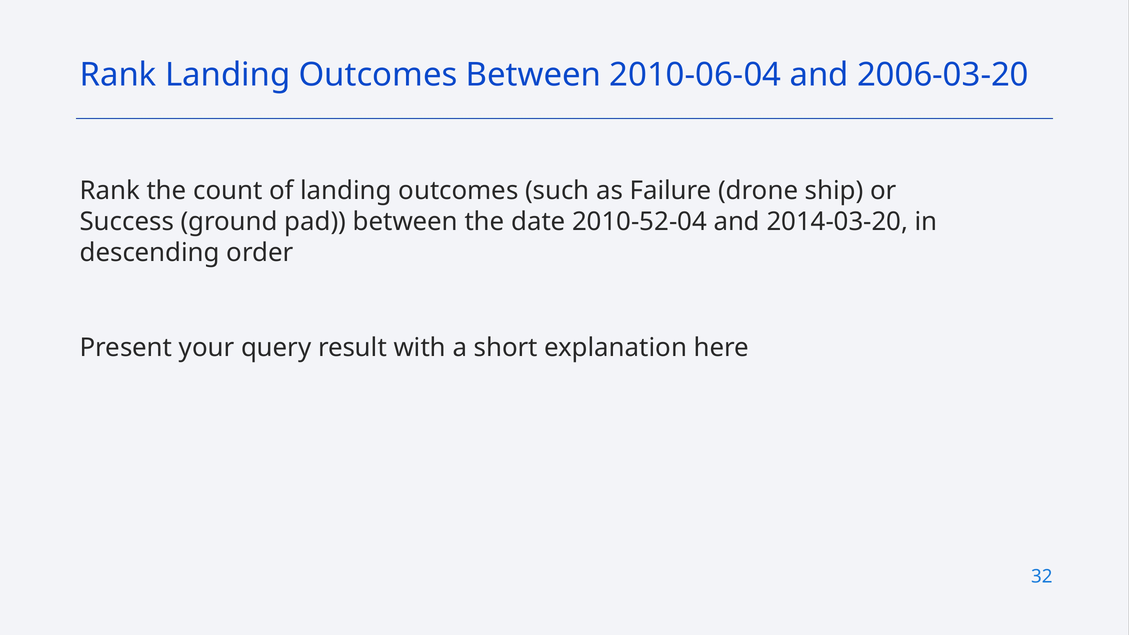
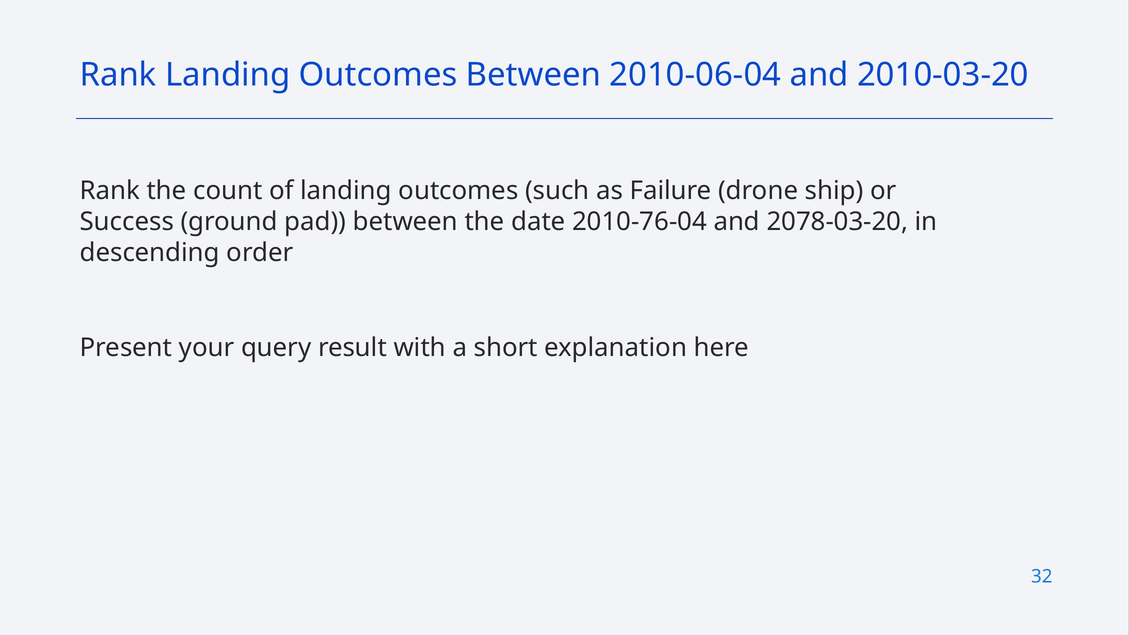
2006-03-20: 2006-03-20 -> 2010-03-20 (943, 75)
2010-52-04: 2010-52-04 -> 2010-76-04 (639, 222)
2014-03-20: 2014-03-20 -> 2078-03-20 (837, 222)
